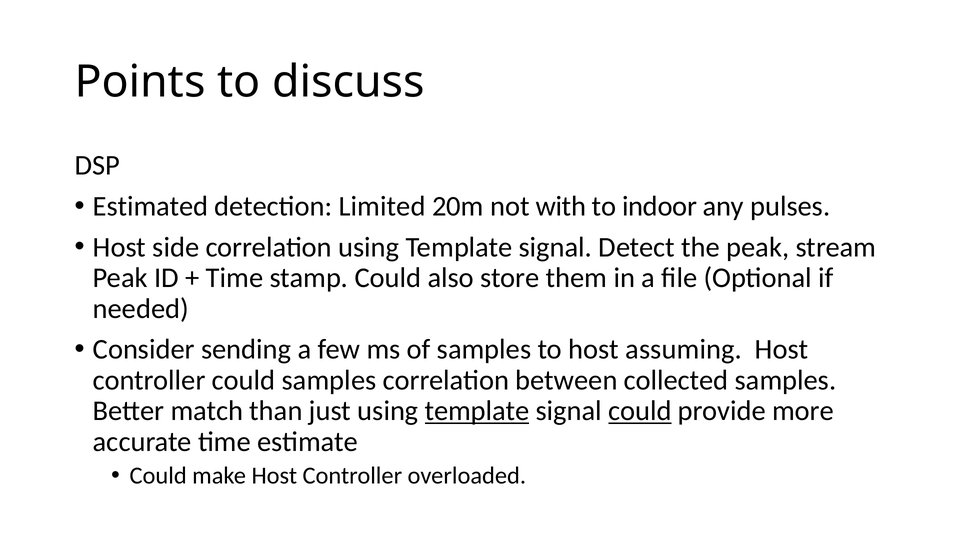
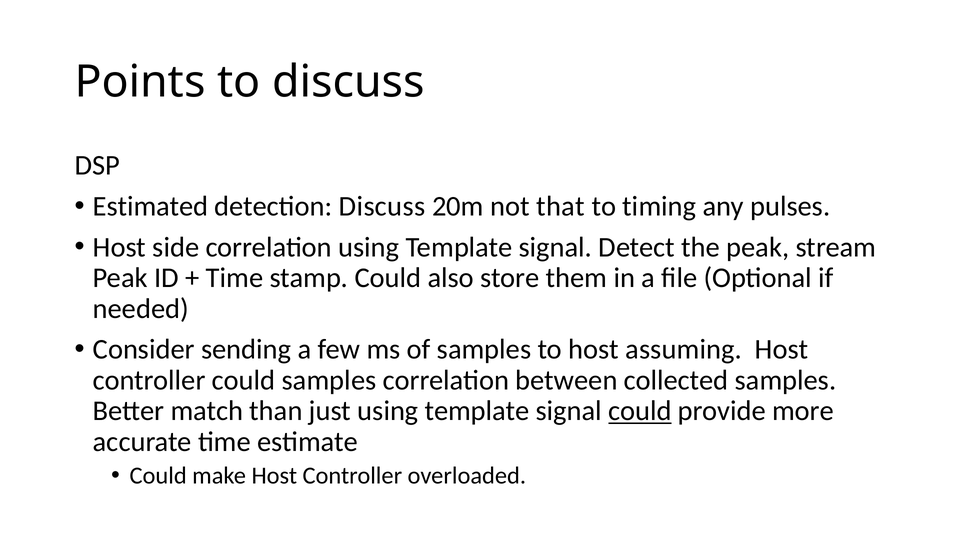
detection Limited: Limited -> Discuss (382, 206)
with: with -> that (561, 206)
indoor: indoor -> timing (659, 206)
template underline: present -> none (477, 411)
